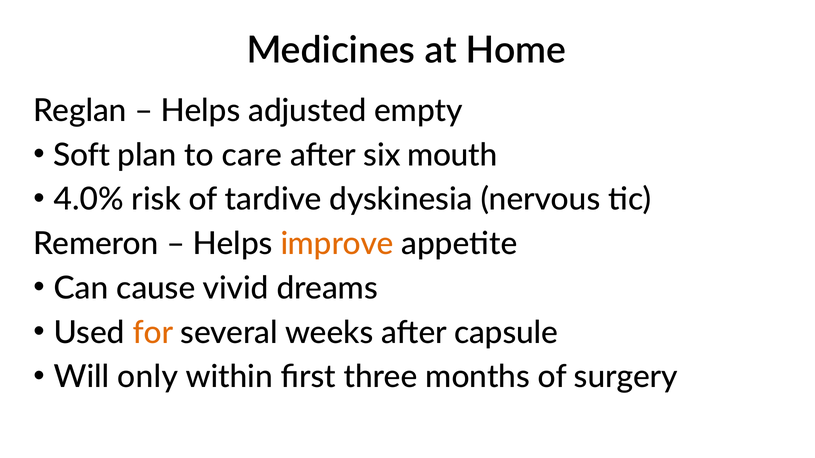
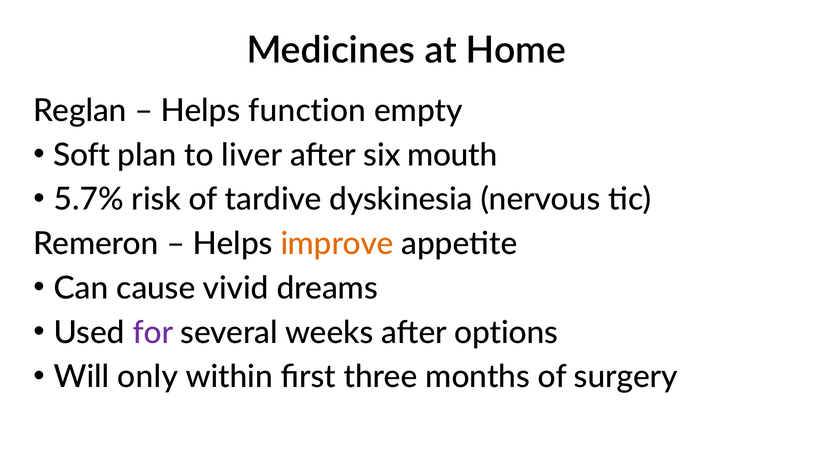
adjusted: adjusted -> function (307, 111)
care: care -> liver (252, 155)
4.0%: 4.0% -> 5.7% (89, 200)
for colour: orange -> purple (153, 333)
capsule: capsule -> options (506, 333)
